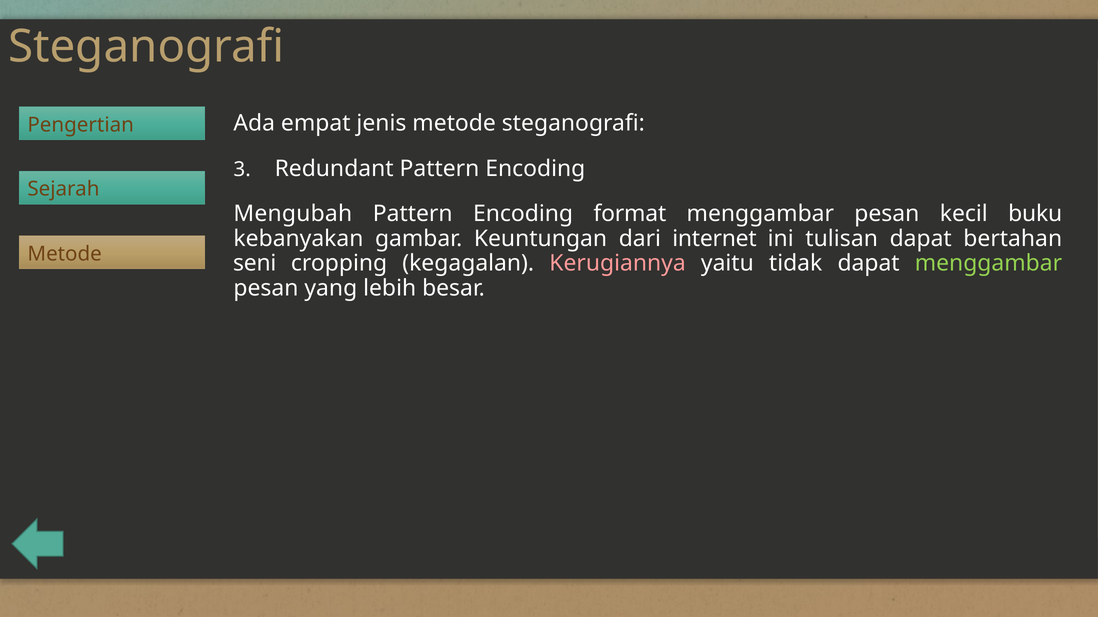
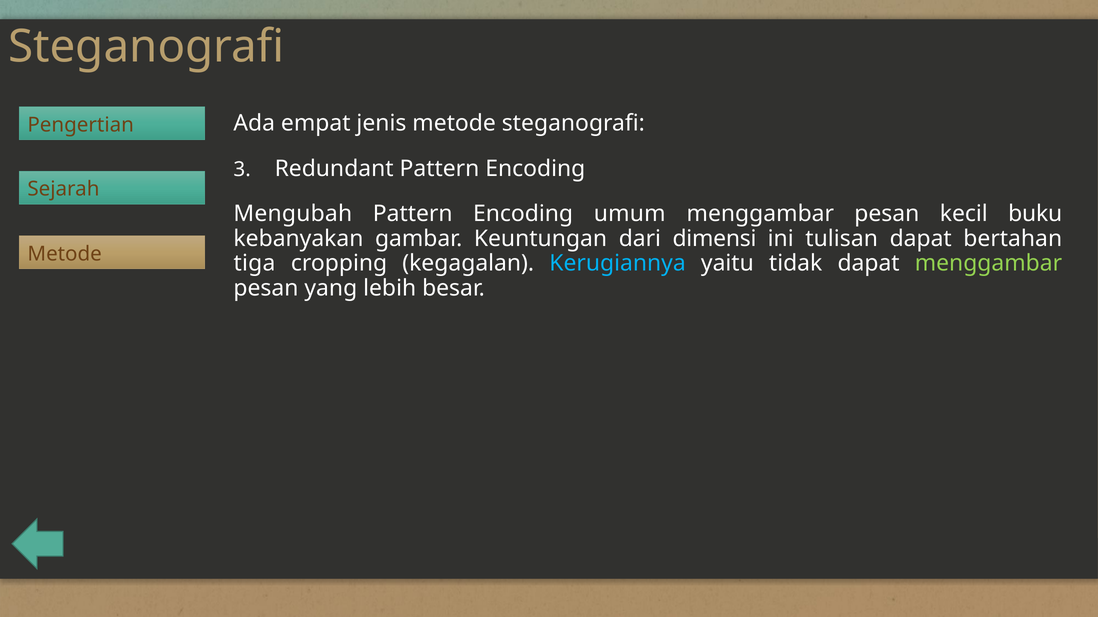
format: format -> umum (630, 214)
internet: internet -> dimensi (714, 239)
seni: seni -> tiga (255, 264)
Kerugiannya colour: pink -> light blue (618, 264)
